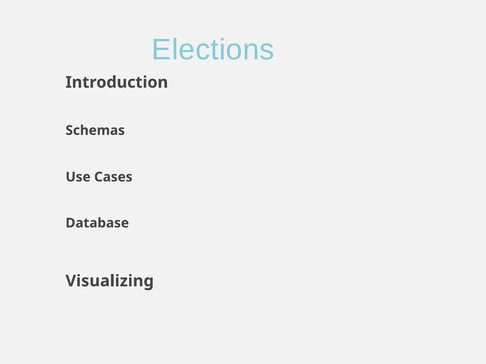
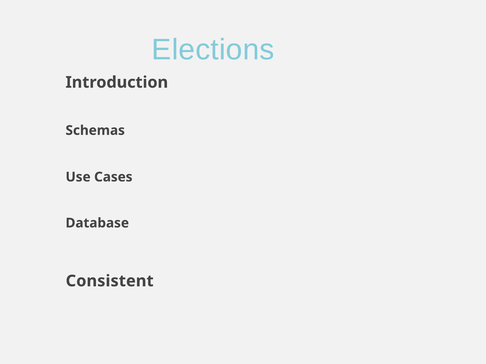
Visualizing: Visualizing -> Consistent (110, 281)
